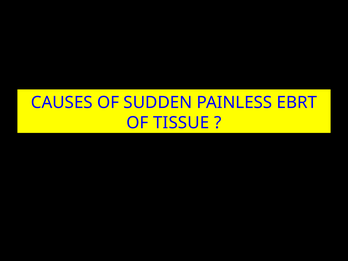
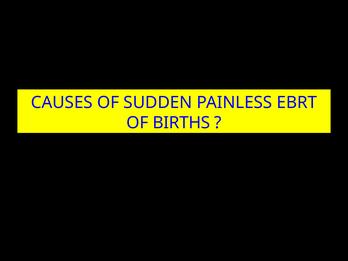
TISSUE: TISSUE -> BIRTHS (181, 123)
